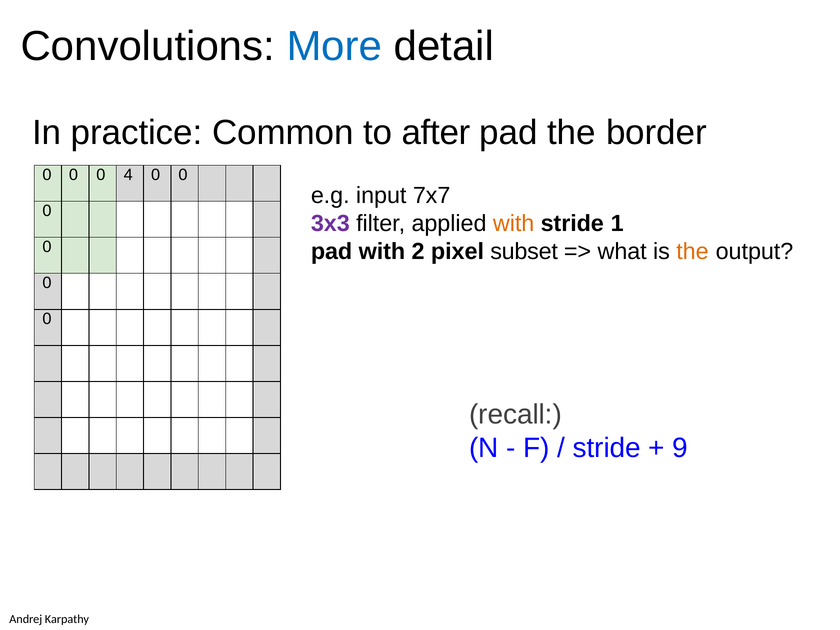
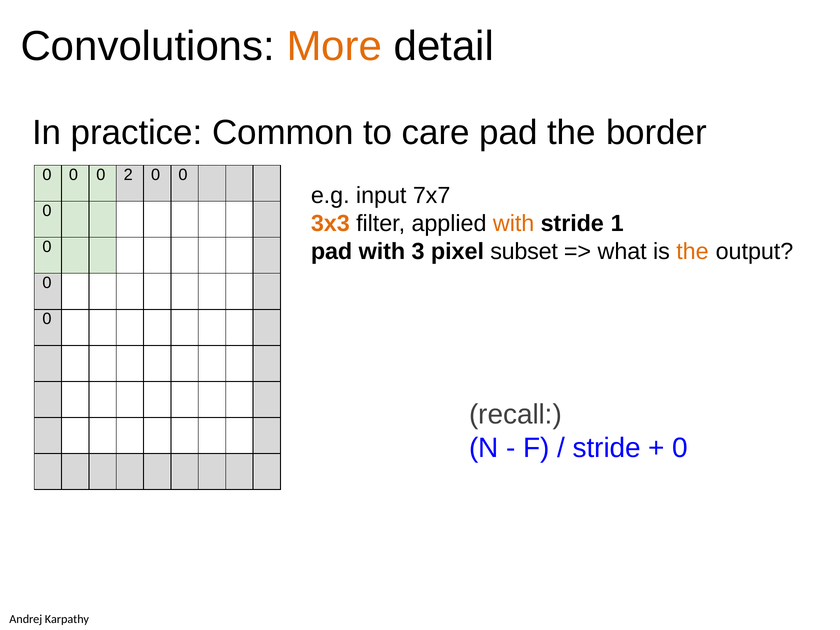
More colour: blue -> orange (334, 46)
after: after -> care (436, 133)
4: 4 -> 2 (128, 175)
3x3 colour: purple -> orange (330, 223)
2: 2 -> 3 (418, 251)
9: 9 -> 0 (680, 448)
